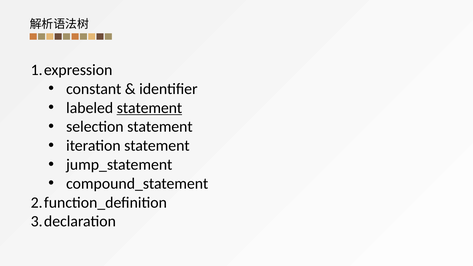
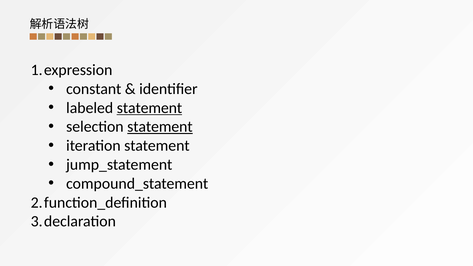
statement underline: none -> present (160, 127)
